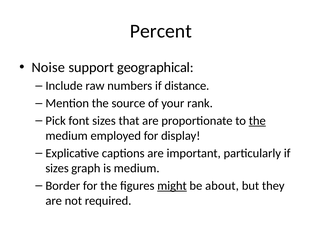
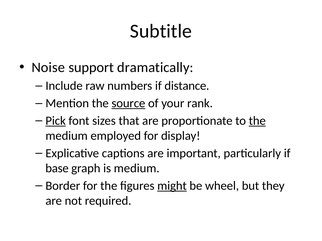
Percent: Percent -> Subtitle (161, 31)
geographical: geographical -> dramatically (155, 68)
source underline: none -> present (128, 104)
Pick underline: none -> present (56, 121)
sizes: sizes -> base (57, 169)
about: about -> wheel (222, 186)
